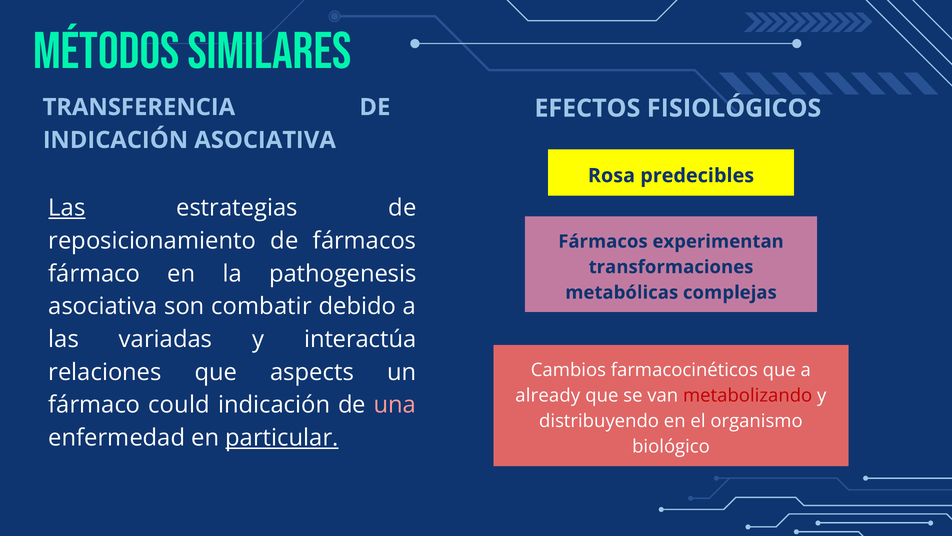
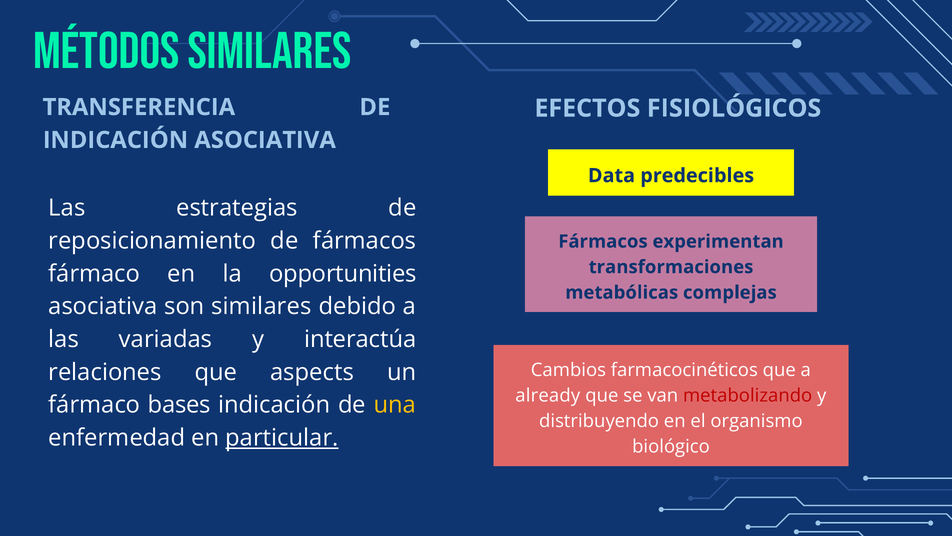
Rosa: Rosa -> Data (611, 175)
Las underline: present -> none (67, 208)
pathogenesis: pathogenesis -> opportunities (343, 273)
son combatir: combatir -> similares (262, 306)
could: could -> bases (179, 405)
una colour: pink -> yellow (395, 405)
